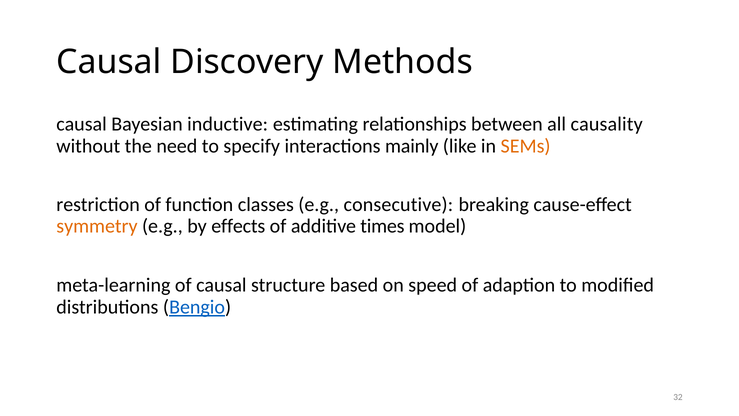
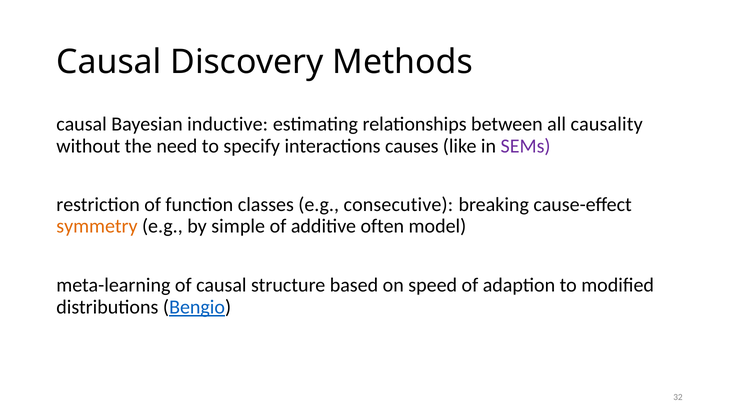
mainly: mainly -> causes (412, 146)
SEMs colour: orange -> purple (526, 146)
effects: effects -> simple (238, 226)
times: times -> often (382, 226)
